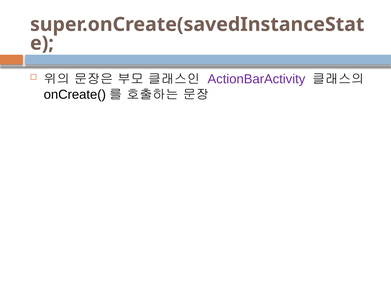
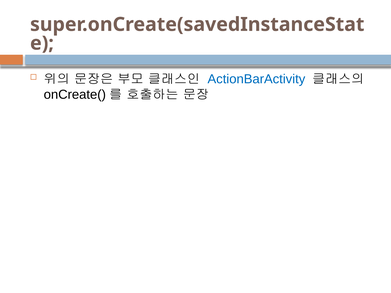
ActionBarActivity colour: purple -> blue (256, 79)
